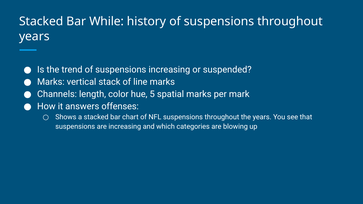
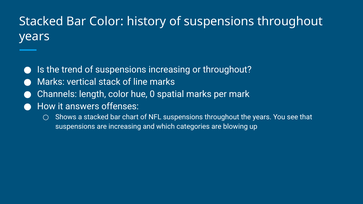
Bar While: While -> Color (106, 21)
or suspended: suspended -> throughout (227, 70)
5: 5 -> 0 (152, 94)
